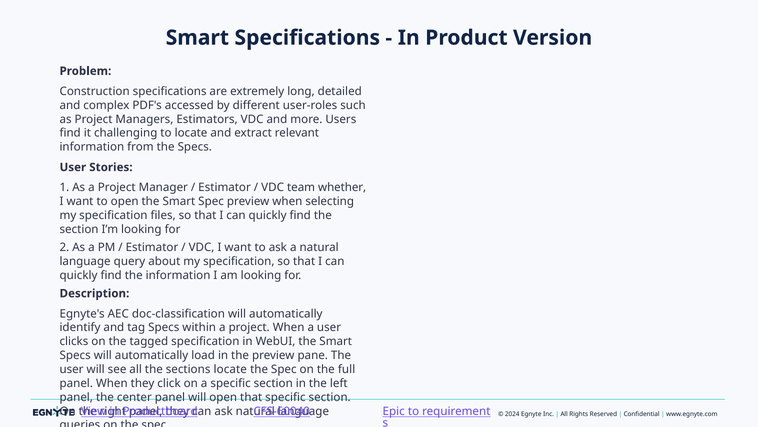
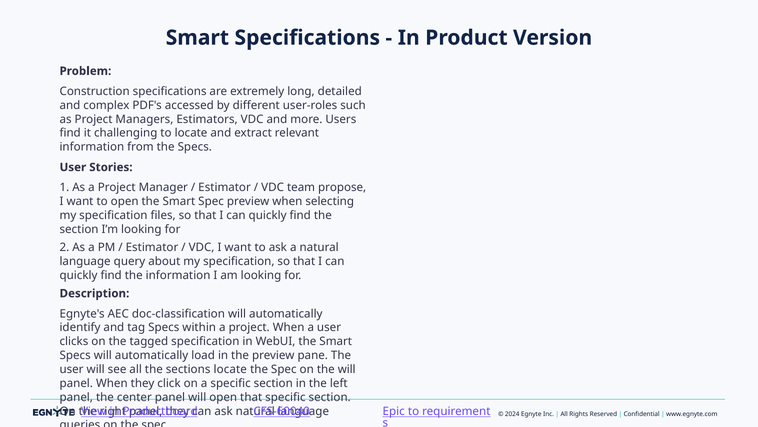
whether: whether -> propose (342, 187)
the full: full -> will (347, 369)
